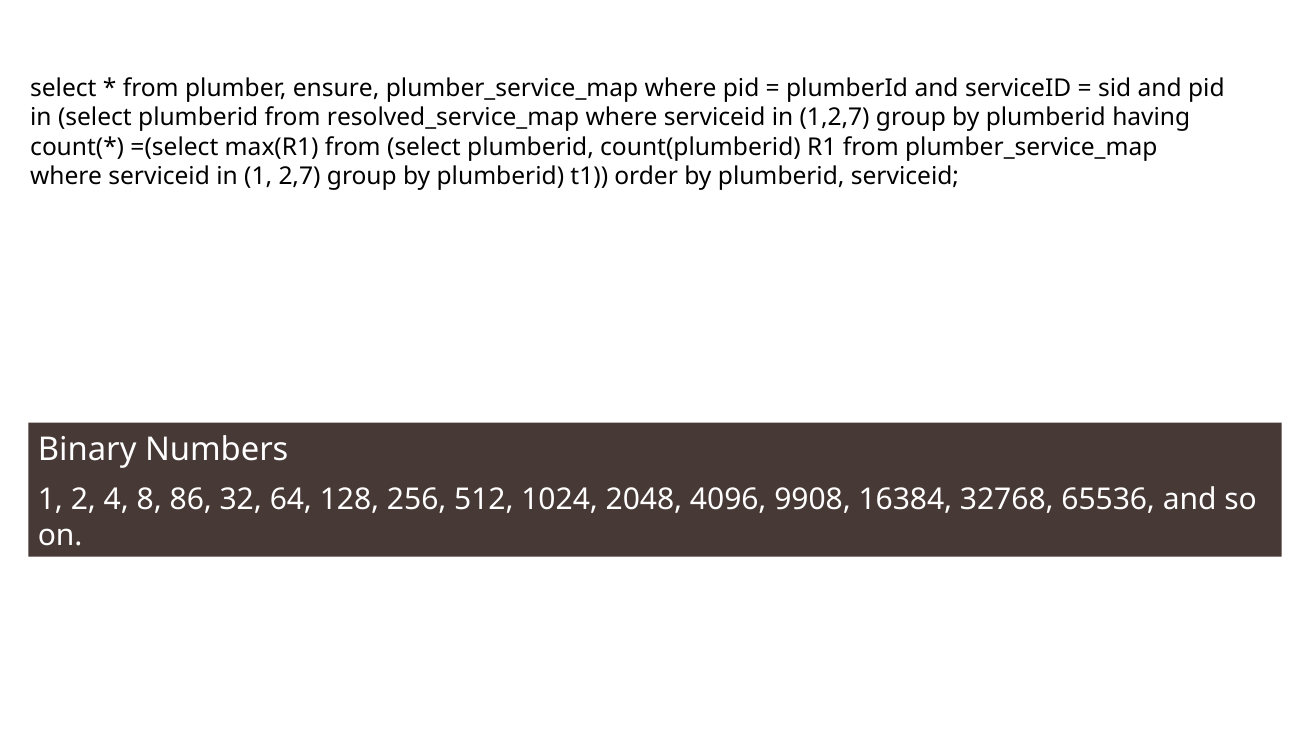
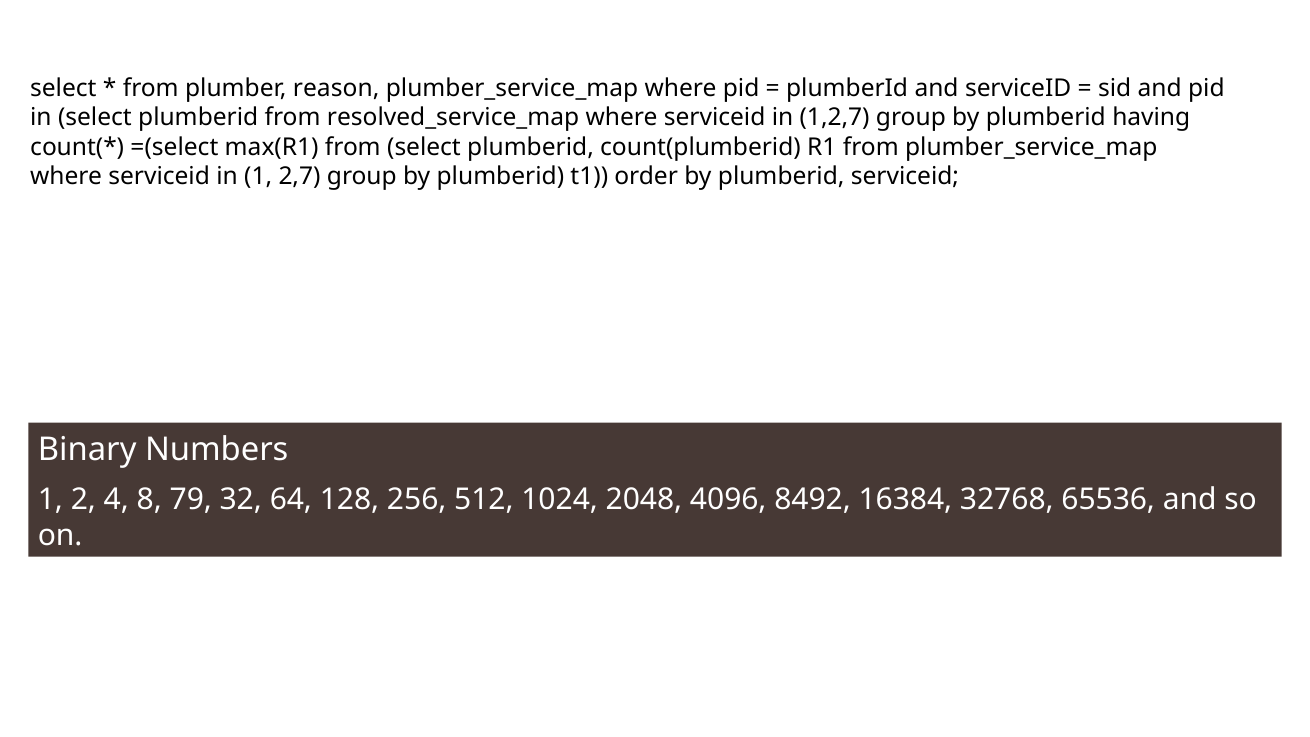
ensure: ensure -> reason (336, 88)
86: 86 -> 79 (191, 500)
9908: 9908 -> 8492 (813, 500)
